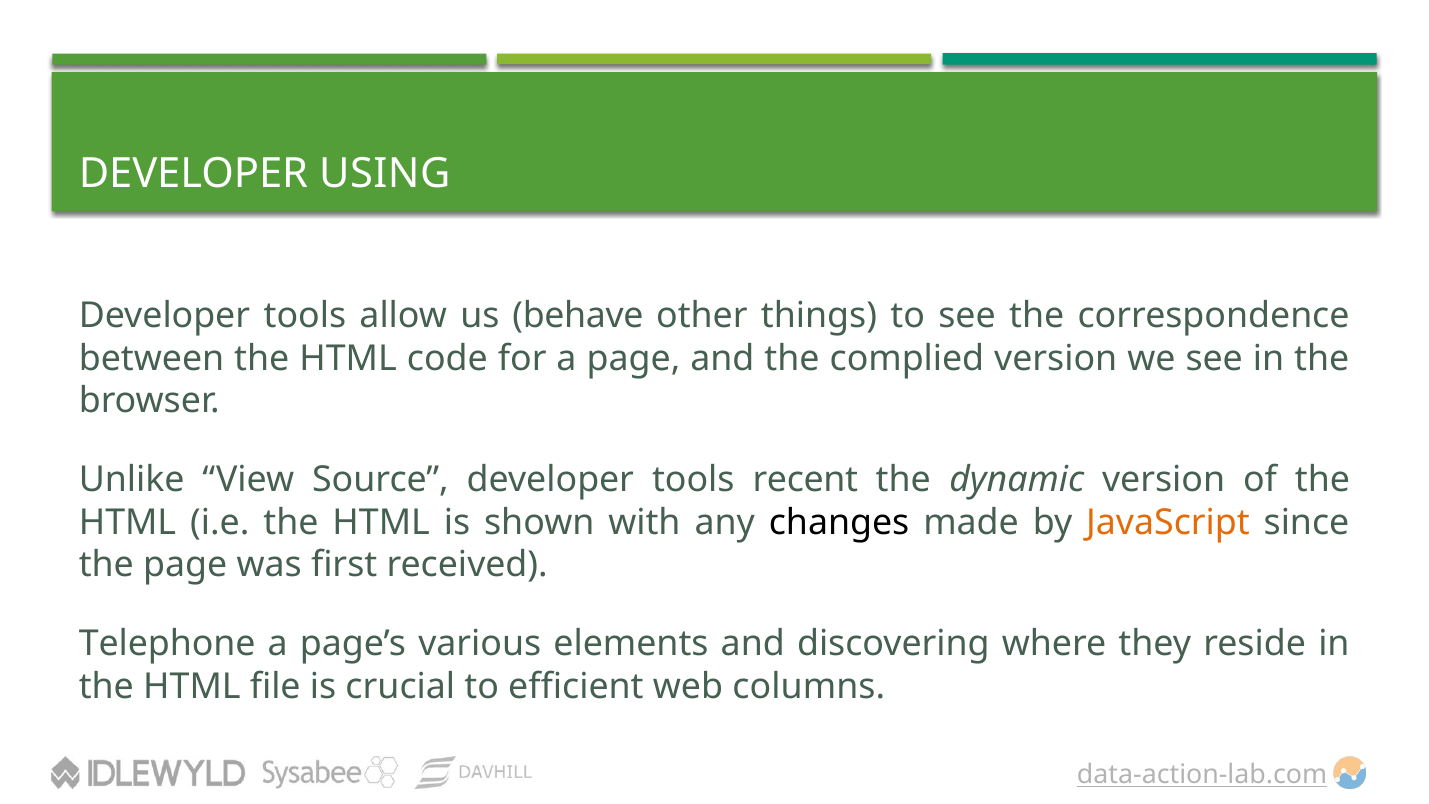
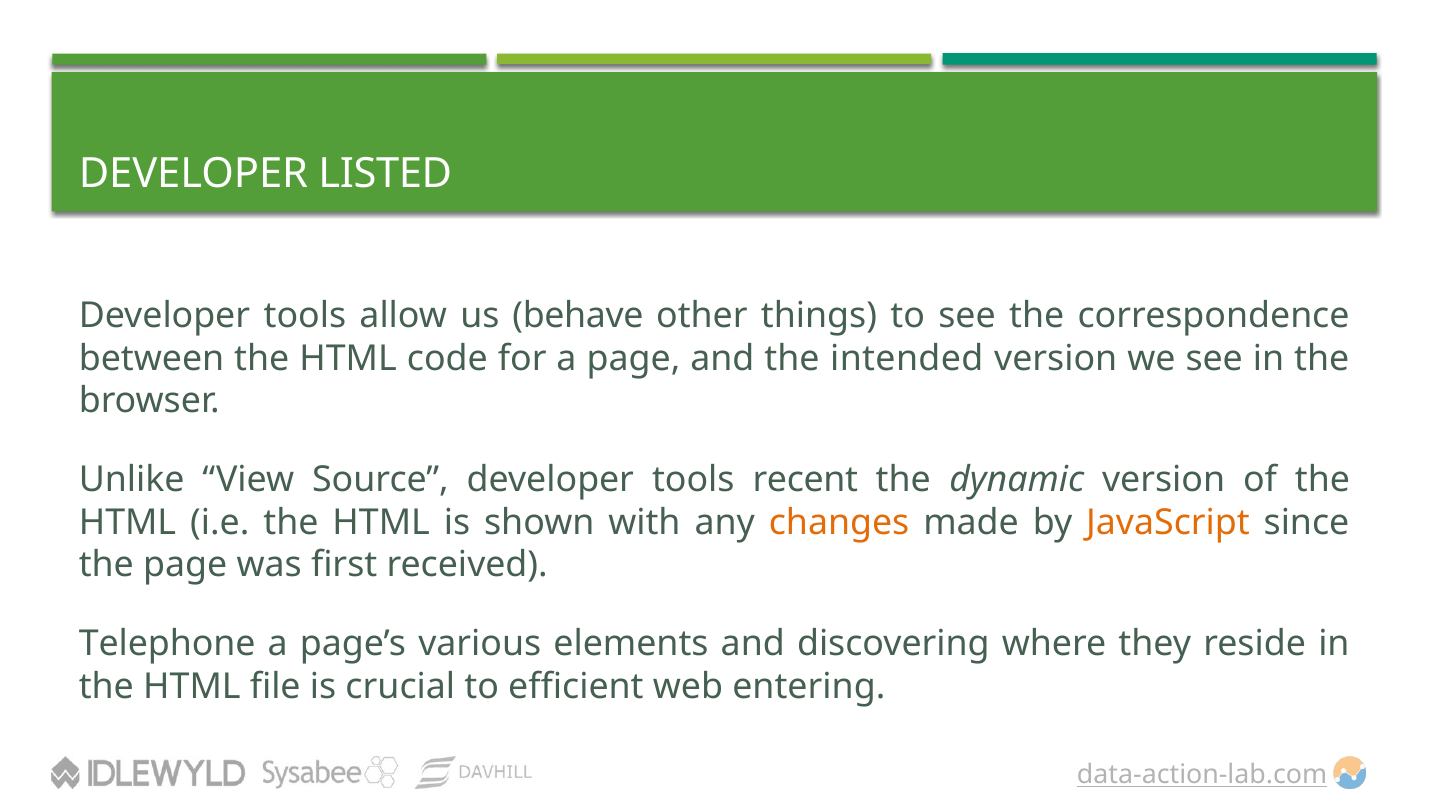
USING: USING -> LISTED (385, 174)
complied: complied -> intended (907, 358)
changes colour: black -> orange (839, 522)
columns: columns -> entering (809, 686)
